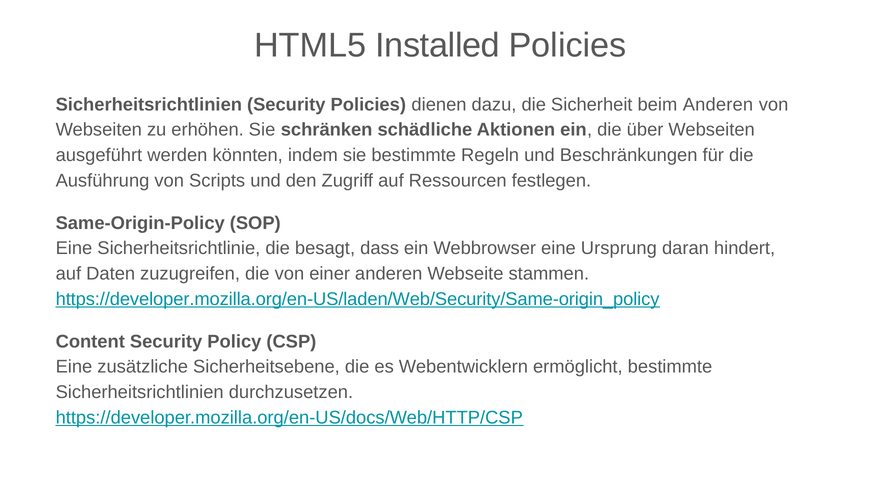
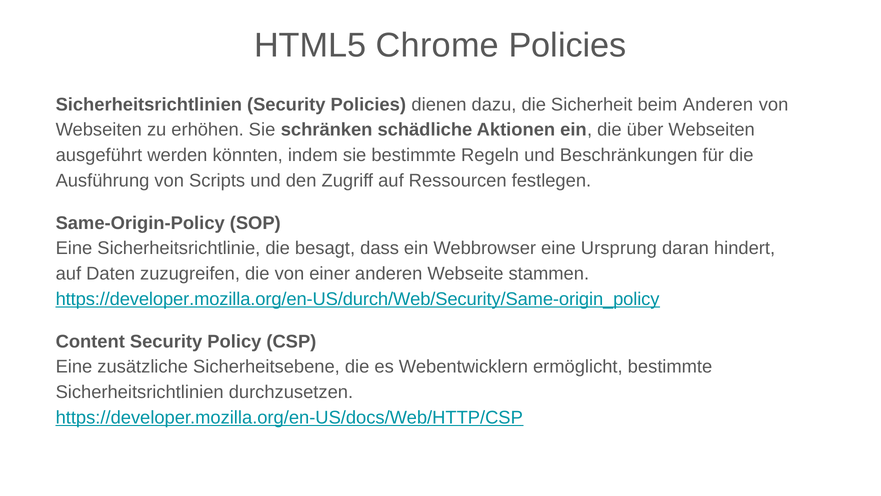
Installed: Installed -> Chrome (437, 45)
https://developer.mozilla.org/en-US/laden/Web/Security/Same-origin_policy: https://developer.mozilla.org/en-US/laden/Web/Security/Same-origin_policy -> https://developer.mozilla.org/en-US/durch/Web/Security/Same-origin_policy (358, 299)
